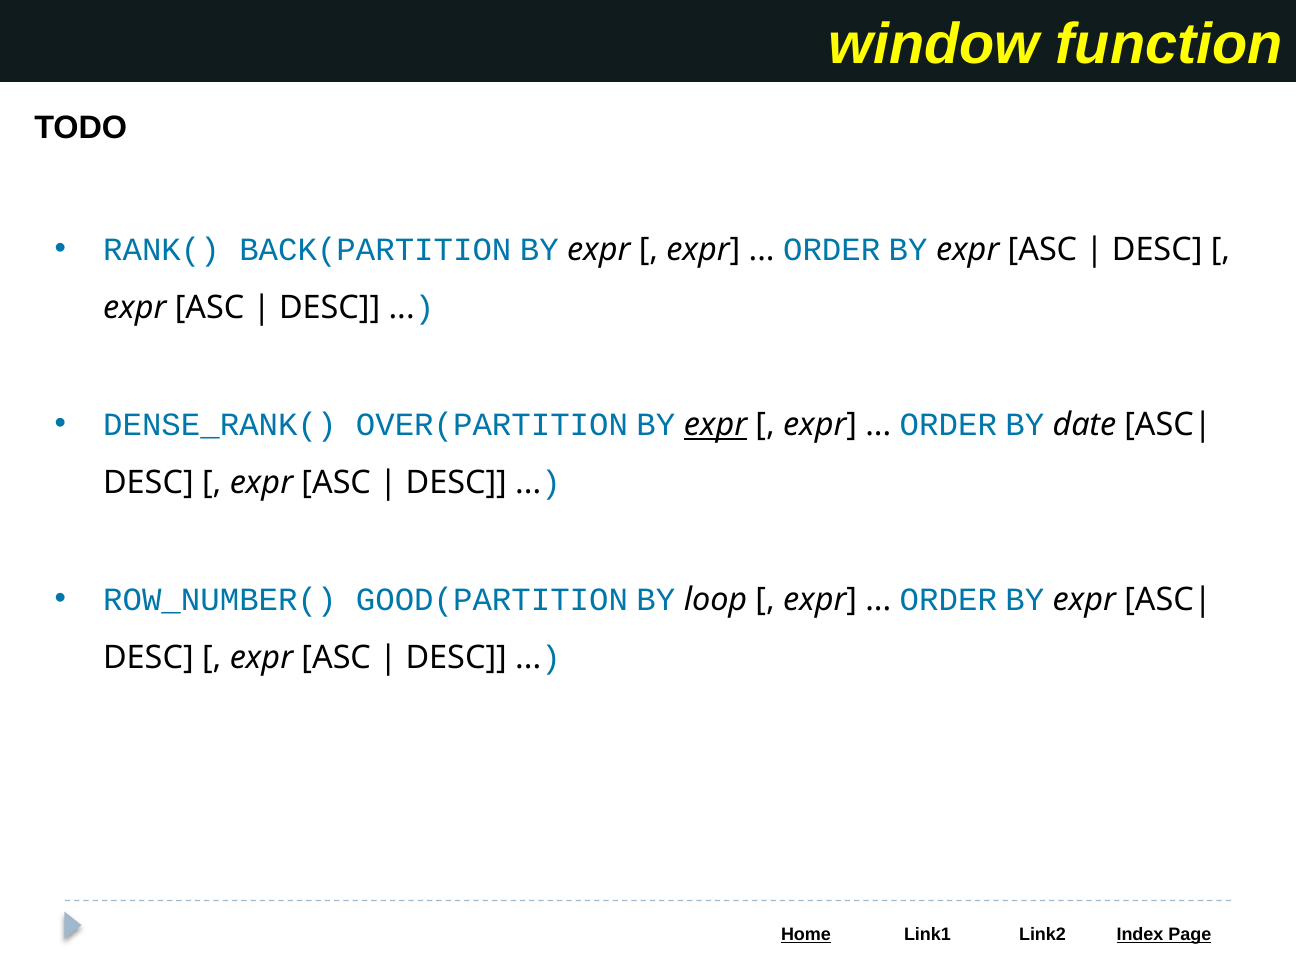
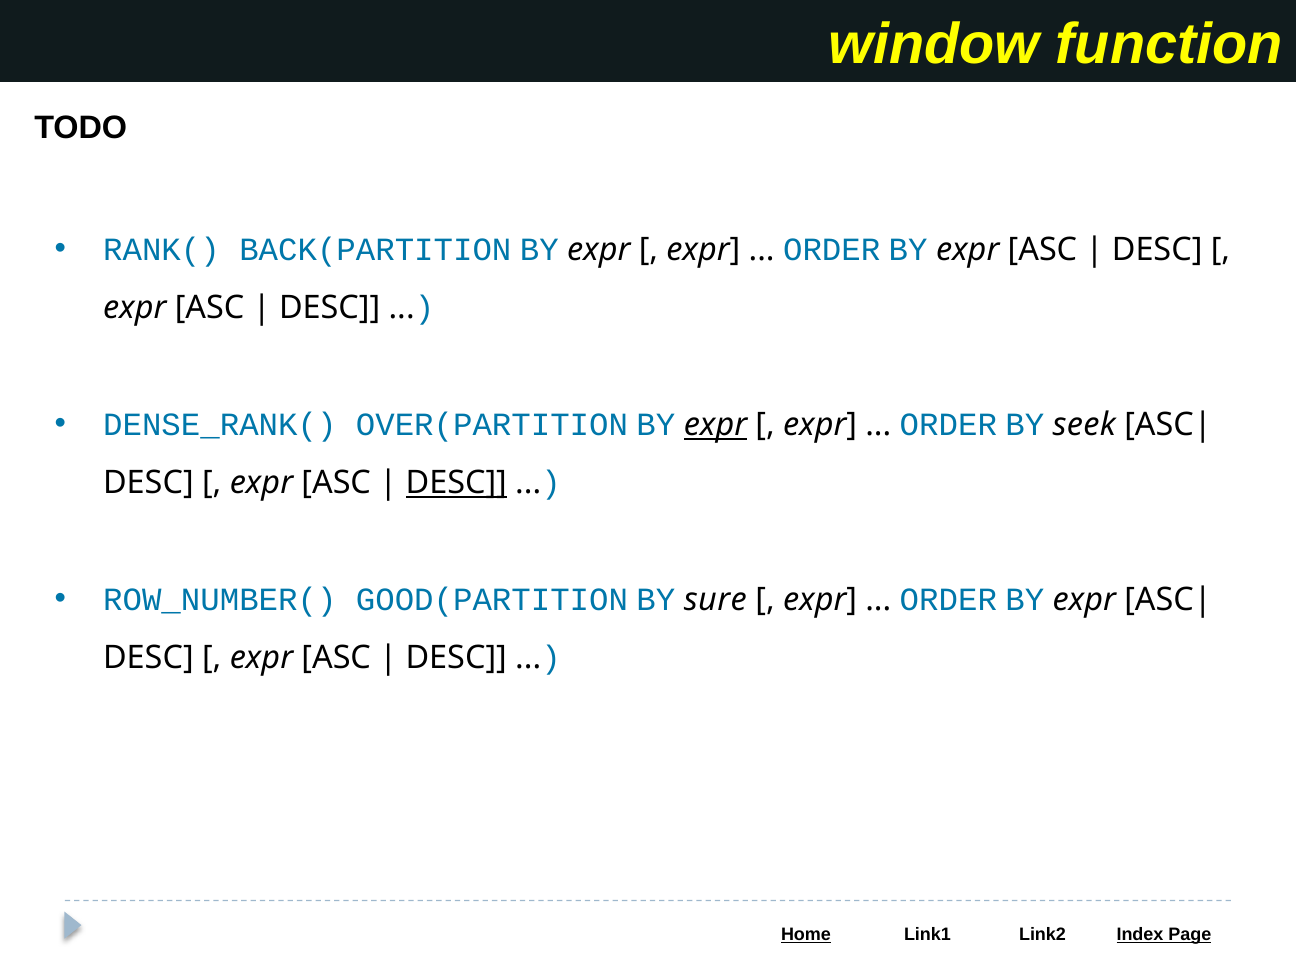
date: date -> seek (1084, 425)
DESC underline: none -> present (456, 483)
loop: loop -> sure (715, 600)
